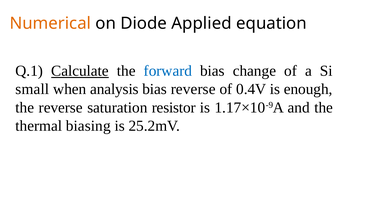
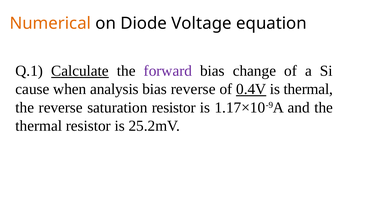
Applied: Applied -> Voltage (202, 23)
forward colour: blue -> purple (168, 71)
small: small -> cause (32, 89)
0.4V underline: none -> present (251, 89)
is enough: enough -> thermal (308, 89)
thermal biasing: biasing -> resistor (88, 126)
